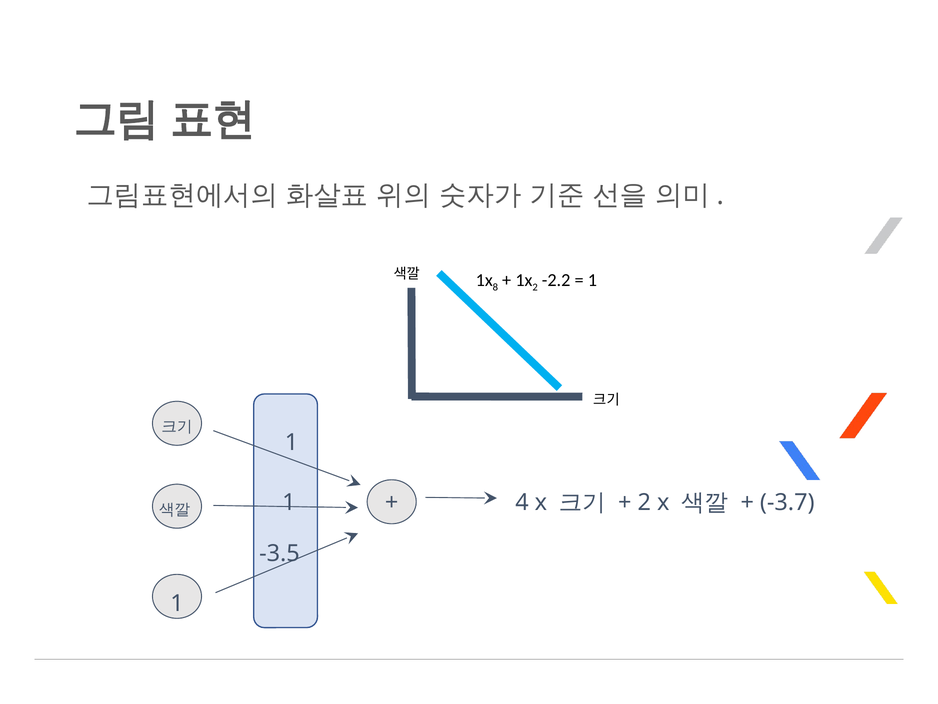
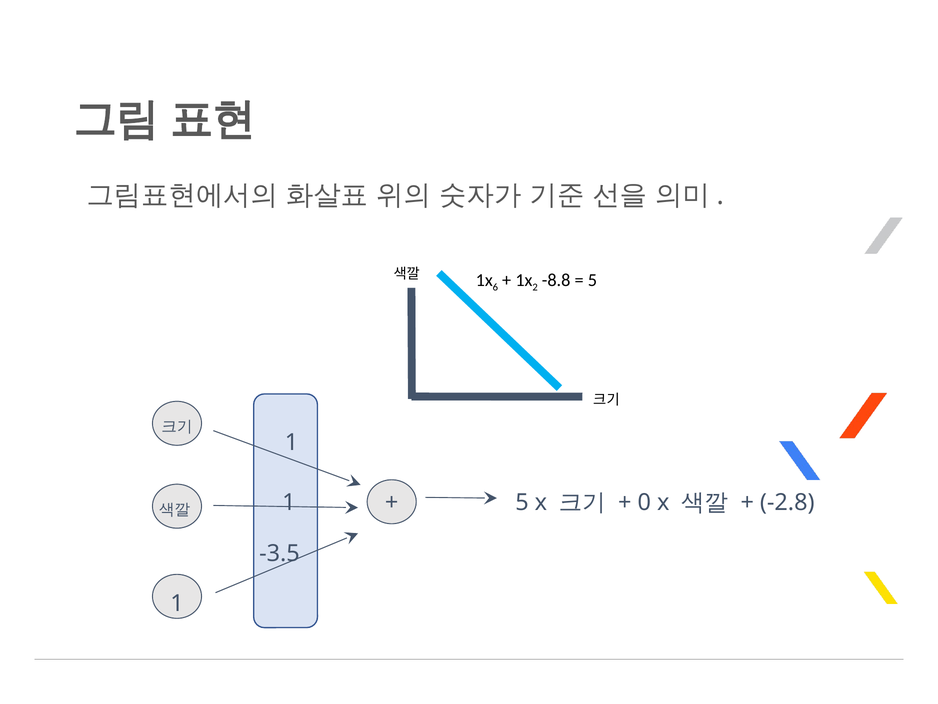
8: 8 -> 6 (495, 287)
-2.2: -2.2 -> -8.8 (556, 280)
1: 1 -> 5 (592, 280)
4: 4 -> 5 (522, 502)
2: 2 -> 0 (644, 502)
-3.7: -3.7 -> -2.8 (787, 502)
